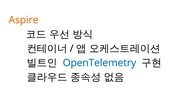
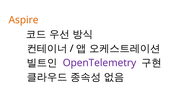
OpenTelemetry colour: blue -> purple (99, 63)
